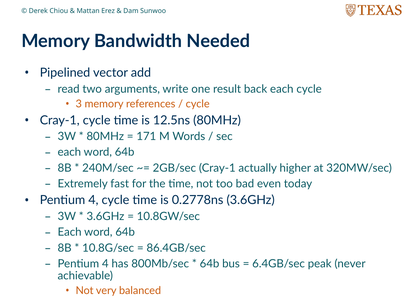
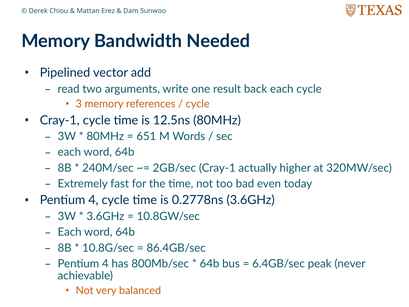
171: 171 -> 651 (146, 136)
